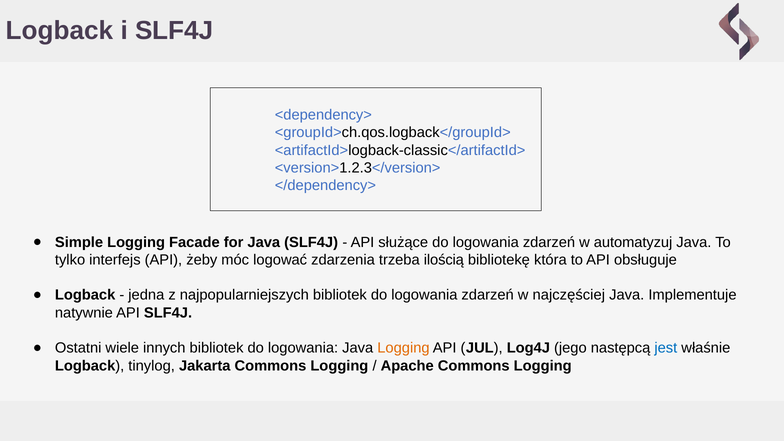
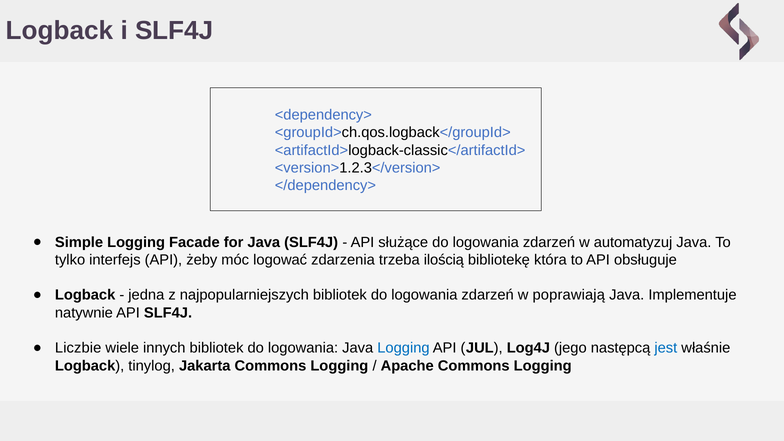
najczęściej: najczęściej -> poprawiają (569, 295)
Ostatni: Ostatni -> Liczbie (78, 348)
Logging colour: orange -> blue (403, 348)
